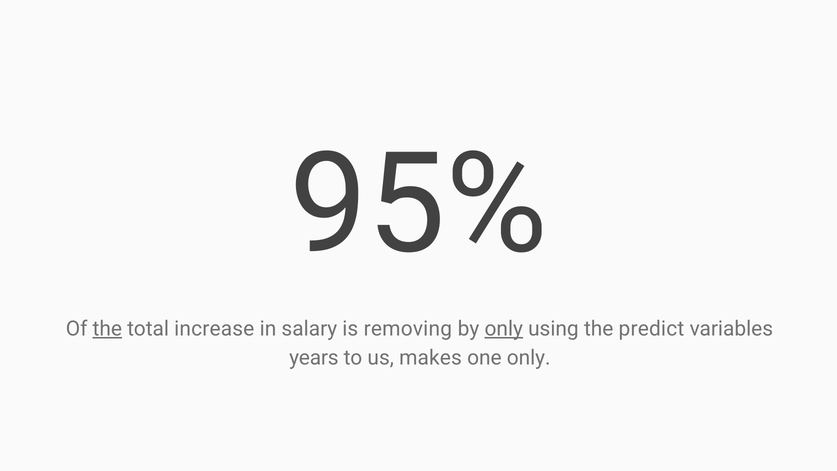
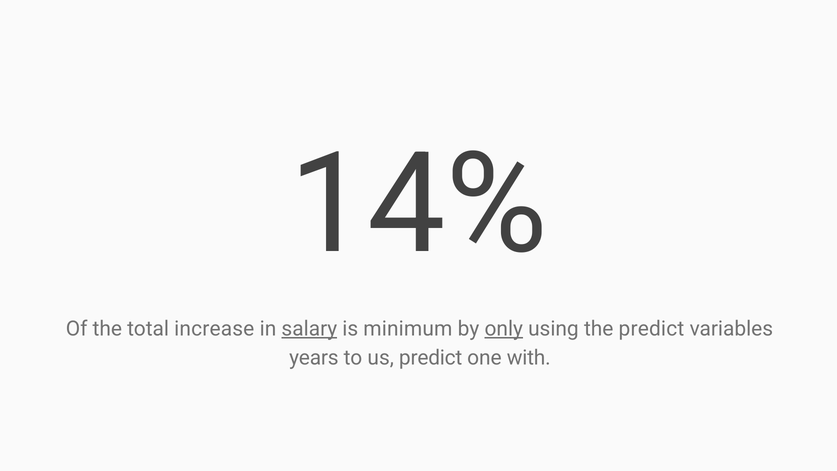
95%: 95% -> 14% (418, 205)
the underline: present -> none (107, 329)
salary underline: none -> present (309, 329)
removing: removing -> minimum (408, 329)
us makes: makes -> predict (431, 358)
one only: only -> with (529, 358)
